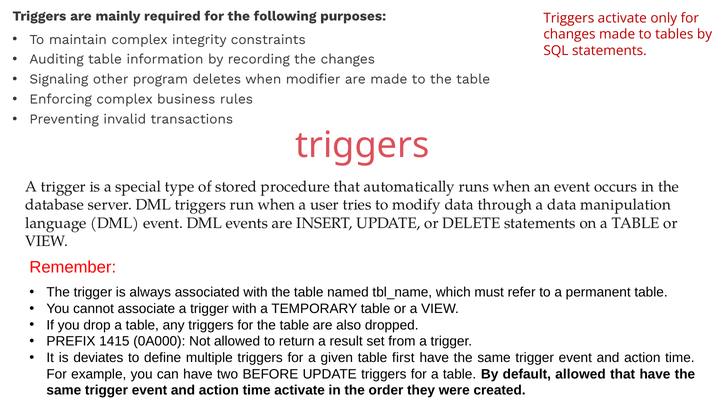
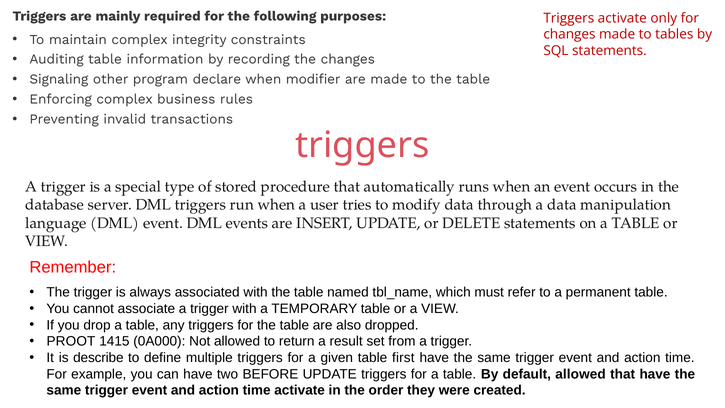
deletes: deletes -> declare (217, 79)
PREFIX: PREFIX -> PROOT (71, 341)
deviates: deviates -> describe (98, 358)
